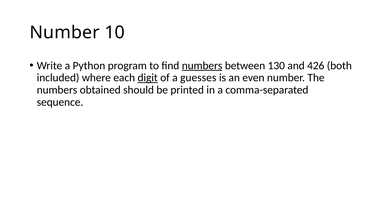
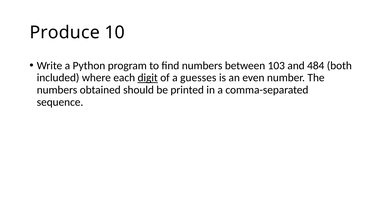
Number: Number -> Produce (65, 33)
numbers underline: present -> none (202, 65)
130: 130 -> 103 (276, 65)
426: 426 -> 484 (316, 65)
